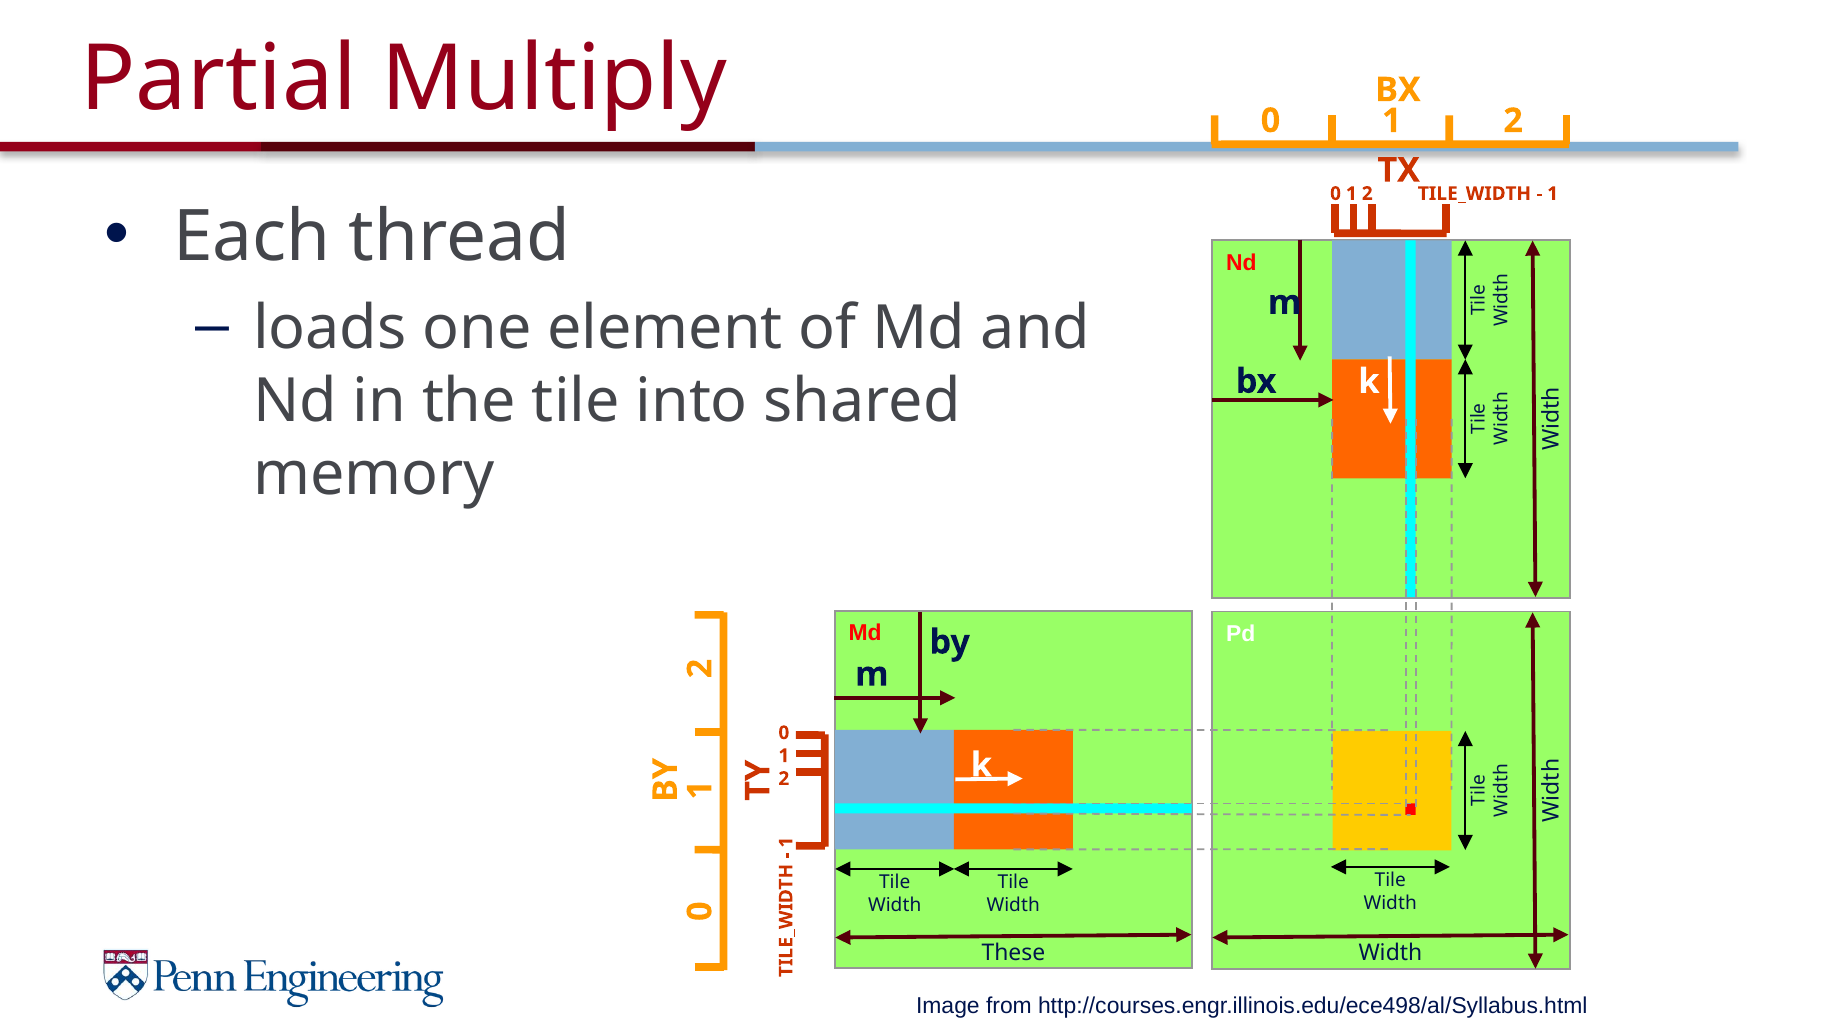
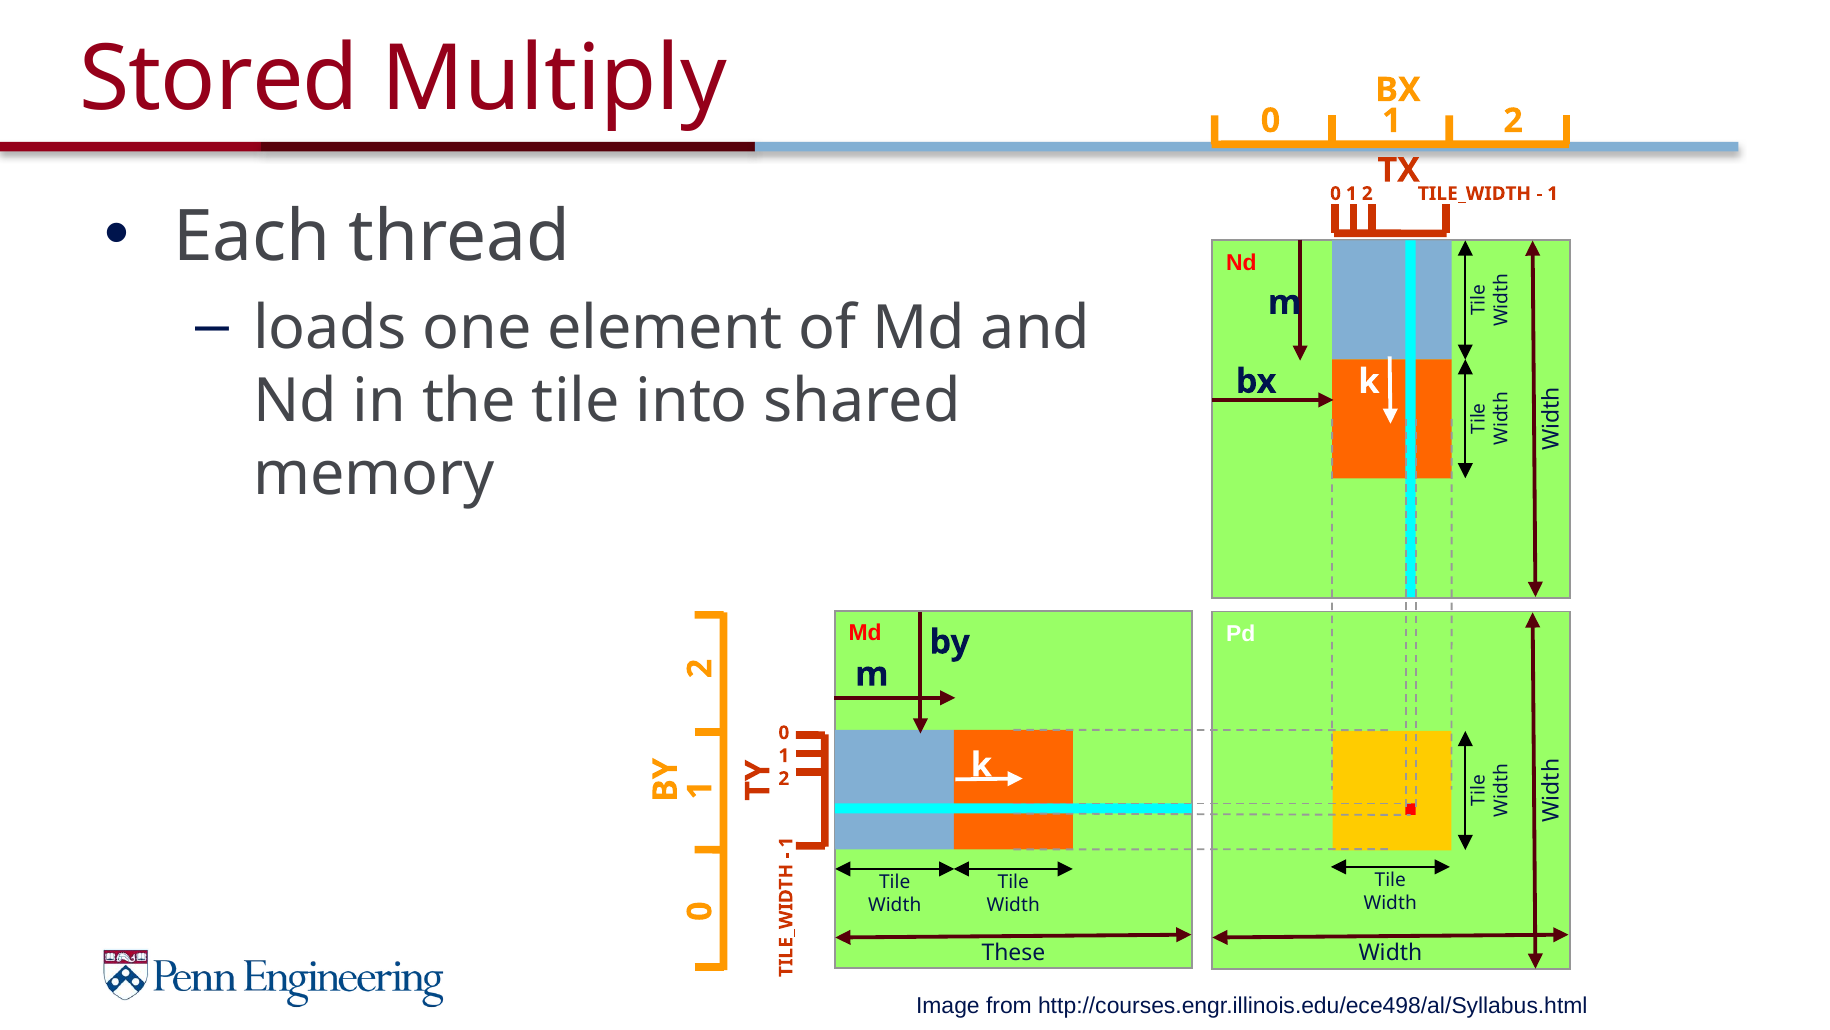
Partial: Partial -> Stored (219, 79)
